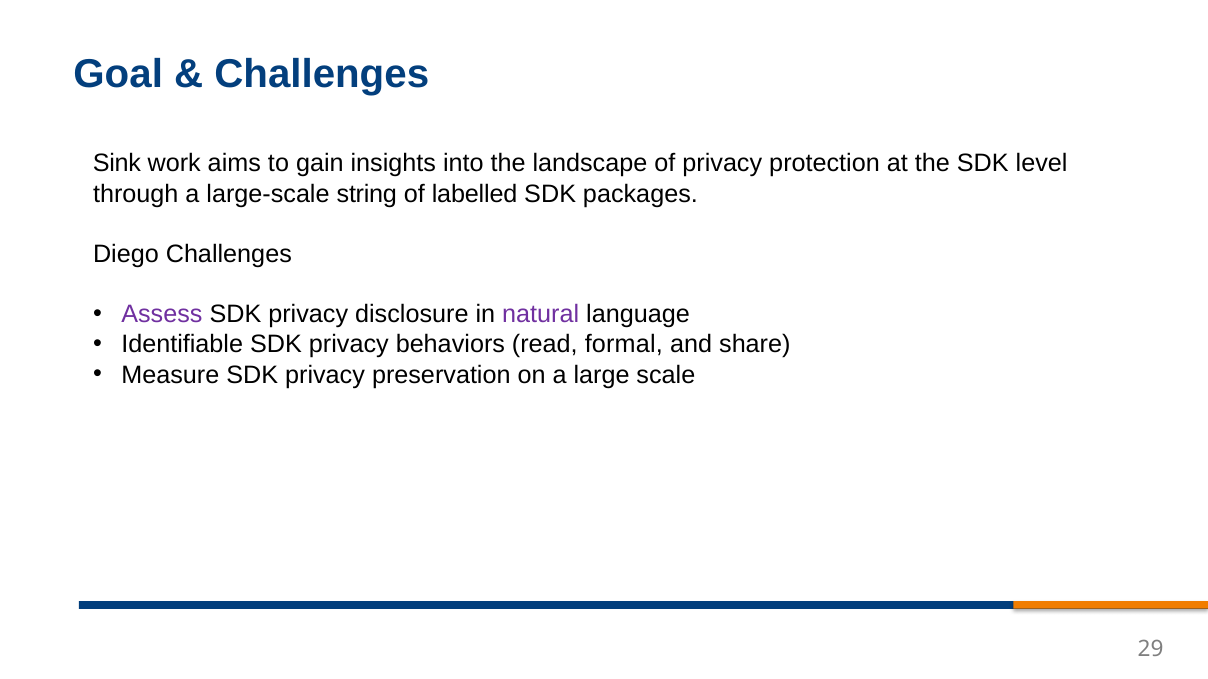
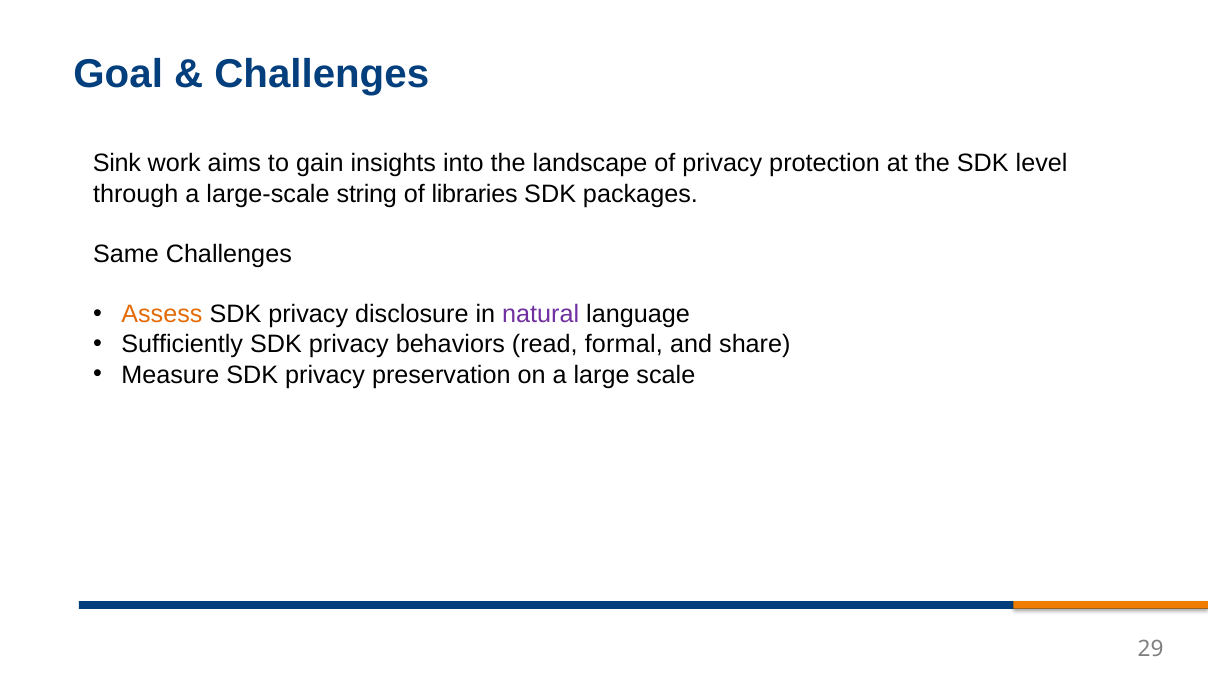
labelled: labelled -> libraries (475, 194)
Diego: Diego -> Same (126, 254)
Assess colour: purple -> orange (162, 315)
Identifiable: Identifiable -> Sufficiently (182, 345)
